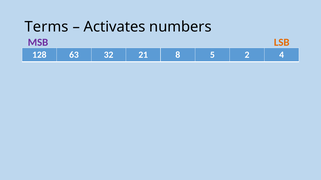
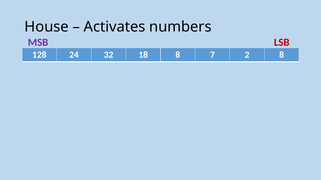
Terms: Terms -> House (47, 27)
LSB colour: orange -> red (282, 42)
63: 63 -> 24 (74, 55)
21: 21 -> 18 (143, 55)
5: 5 -> 7 (212, 55)
2 4: 4 -> 8 (282, 55)
